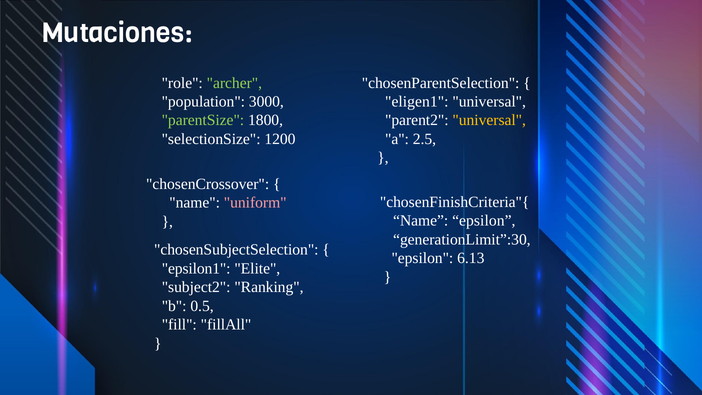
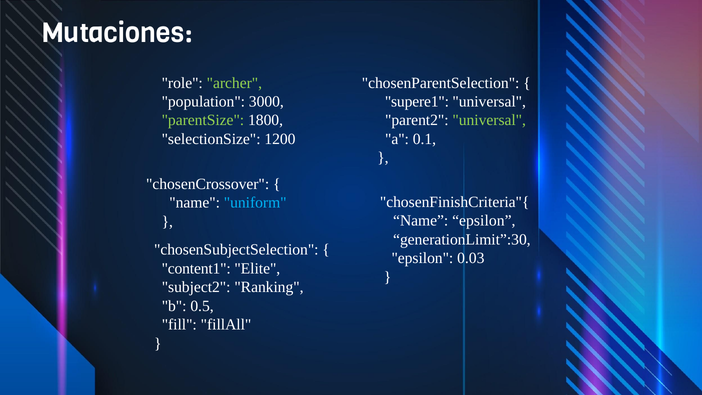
eligen1: eligen1 -> supere1 (417, 102)
universal colour: yellow -> light green (489, 120)
2.5: 2.5 -> 0.1 (424, 139)
uniform colour: pink -> light blue (255, 203)
6.13: 6.13 -> 0.03 (471, 258)
epsilon1: epsilon1 -> content1 (196, 268)
